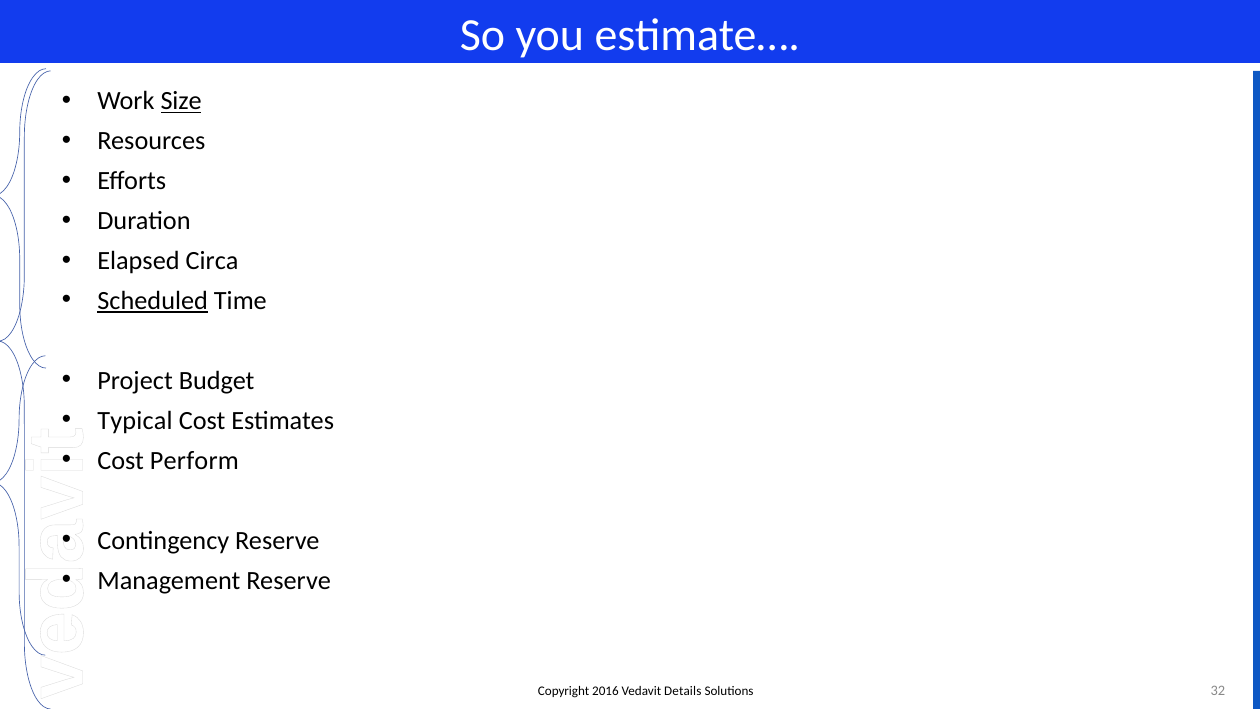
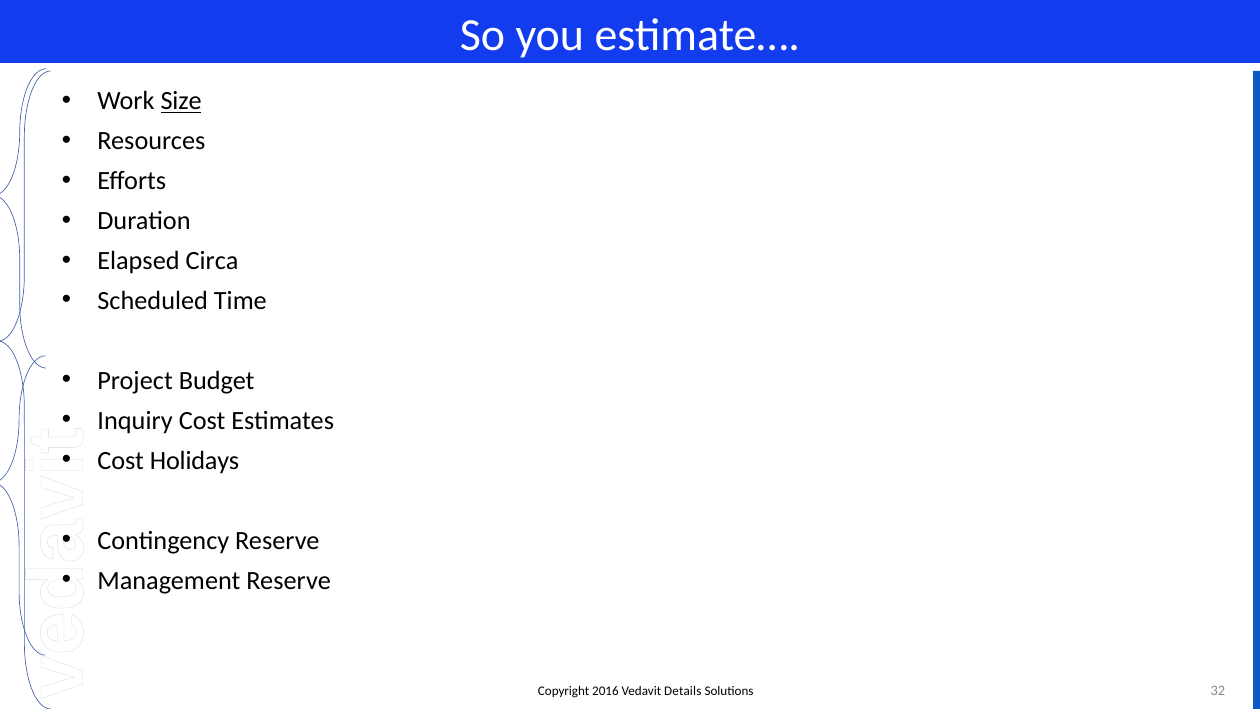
Scheduled underline: present -> none (153, 301)
Typical: Typical -> Inquiry (135, 420)
Perform: Perform -> Holidays (195, 460)
